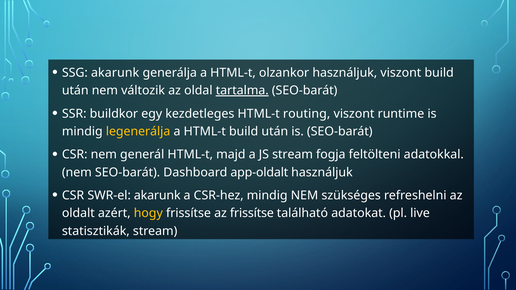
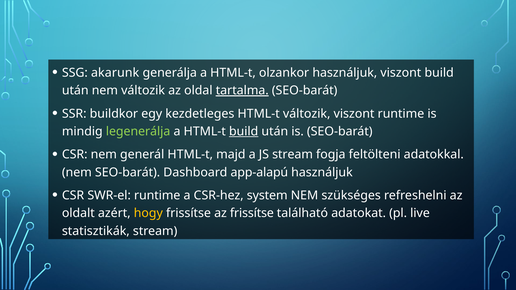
HTML-t routing: routing -> változik (307, 114)
legenerálja colour: yellow -> light green (138, 132)
build underline: none -> present (244, 132)
app-oldalt: app-oldalt -> app-alapú (259, 172)
SWR-el akarunk: akarunk -> runtime (157, 196)
CSR-hez mindig: mindig -> system (267, 196)
